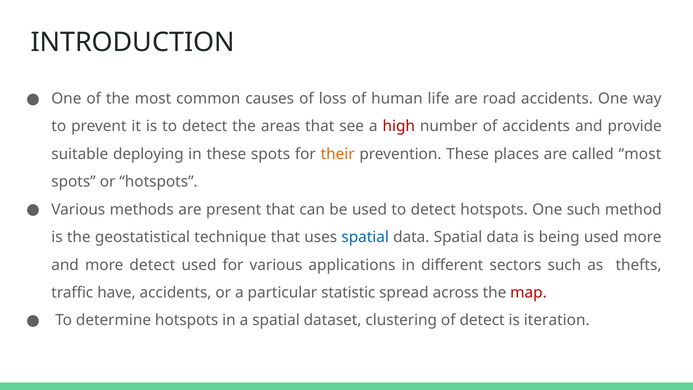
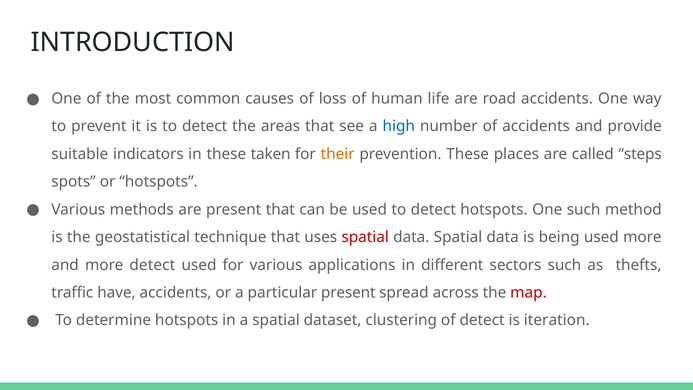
high colour: red -> blue (399, 126)
deploying: deploying -> indicators (148, 154)
these spots: spots -> taken (271, 154)
called most: most -> steps (640, 154)
spatial colour: blue -> red (365, 237)
particular statistic: statistic -> present (348, 293)
